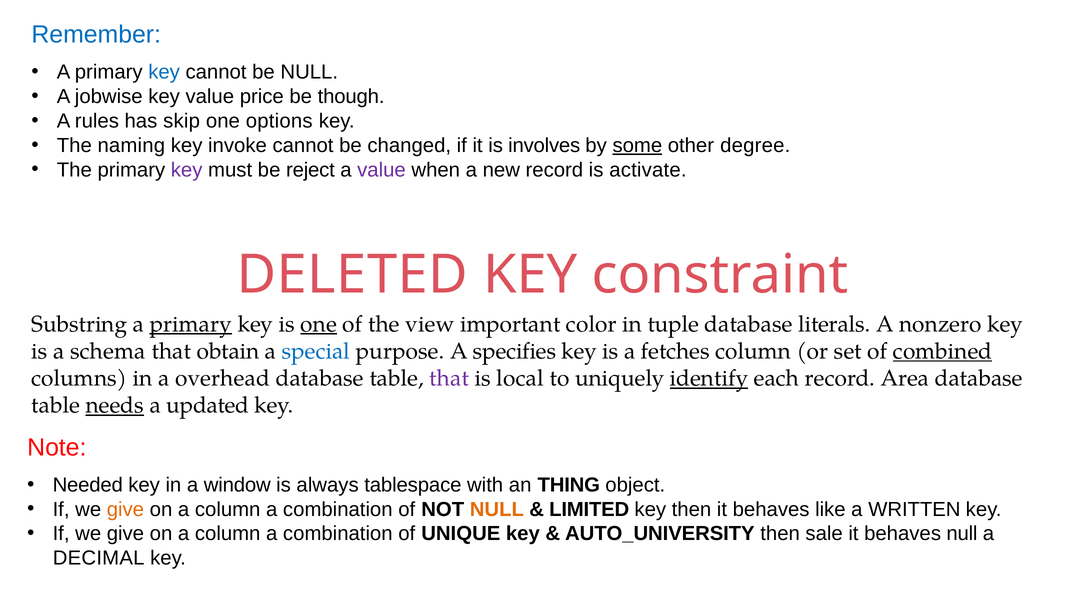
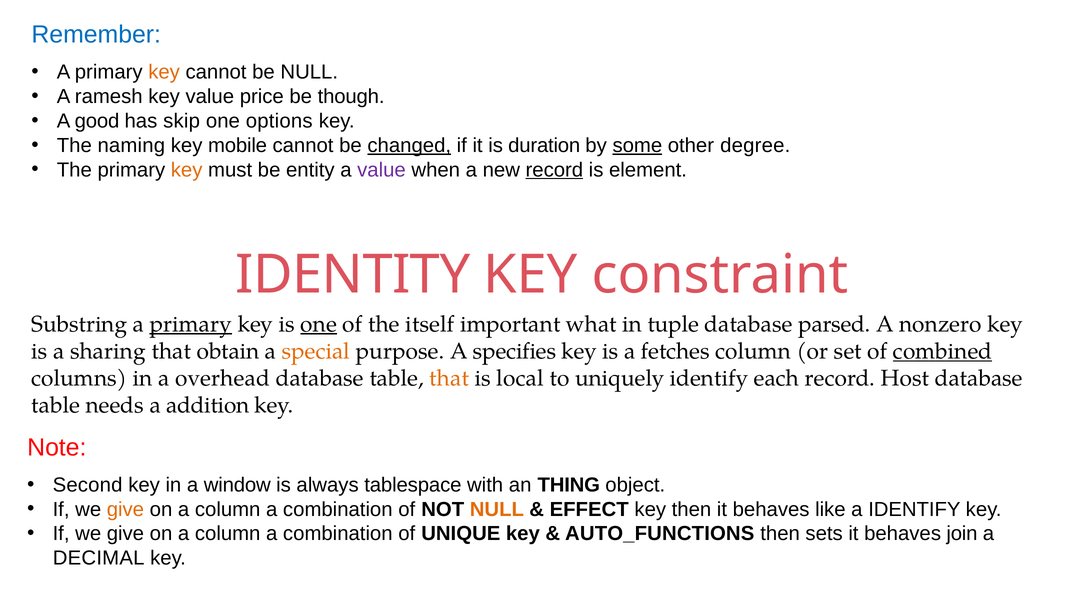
key colour: blue -> orange (164, 72)
jobwise: jobwise -> ramesh (109, 97)
rules: rules -> good (97, 121)
invoke: invoke -> mobile (238, 145)
changed underline: none -> present (409, 145)
involves: involves -> duration (544, 145)
key colour: purple -> orange (187, 170)
reject: reject -> entity (310, 170)
record underline: none -> present (554, 170)
activate: activate -> element (648, 170)
DELETED: DELETED -> IDENTITY (353, 275)
view: view -> itself (430, 324)
color: color -> what (591, 324)
literals: literals -> parsed (834, 324)
schema: schema -> sharing (108, 351)
special colour: blue -> orange (316, 351)
that colour: purple -> orange (449, 379)
identify underline: present -> none (709, 379)
Area: Area -> Host (905, 379)
needs underline: present -> none (115, 406)
updated: updated -> addition (208, 406)
Needed: Needed -> Second (88, 485)
LIMITED: LIMITED -> EFFECT (589, 510)
a WRITTEN: WRITTEN -> IDENTIFY (914, 510)
AUTO_UNIVERSITY: AUTO_UNIVERSITY -> AUTO_FUNCTIONS (660, 534)
sale: sale -> sets (824, 534)
behaves null: null -> join (962, 534)
